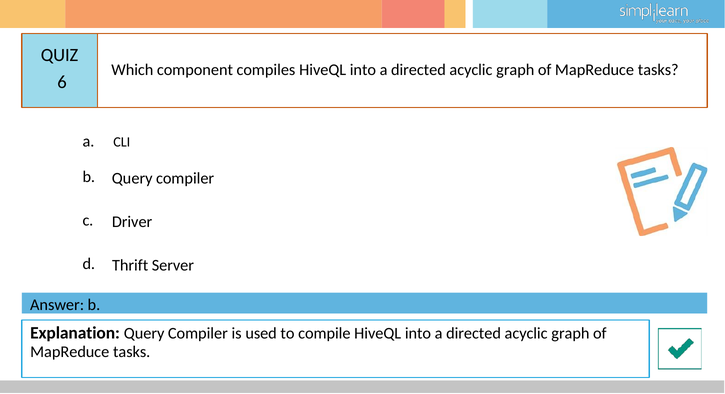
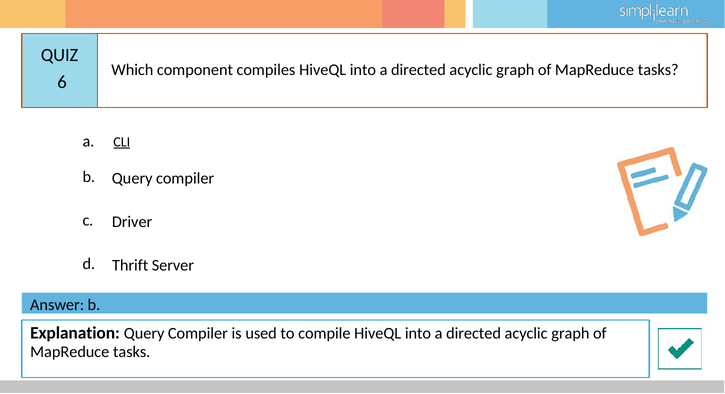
CLI underline: none -> present (122, 142)
